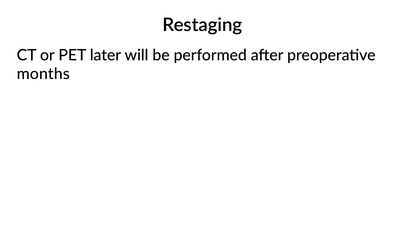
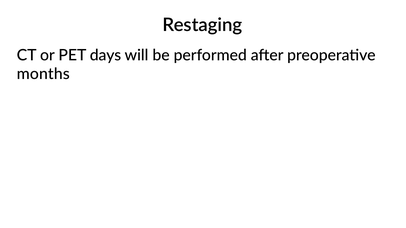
later: later -> days (105, 55)
